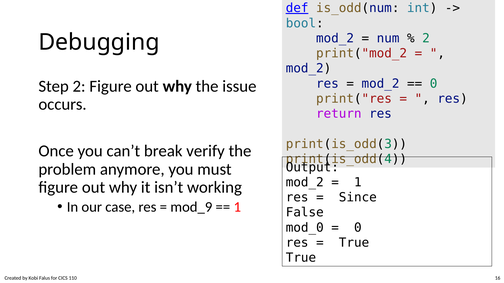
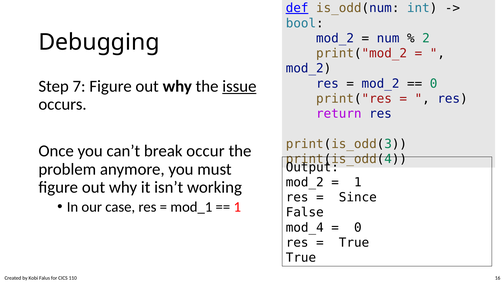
Step 2: 2 -> 7 (79, 86)
issue underline: none -> present (239, 86)
verify: verify -> occur (205, 151)
mod_9: mod_9 -> mod_1 (191, 207)
mod_0: mod_0 -> mod_4 (305, 228)
